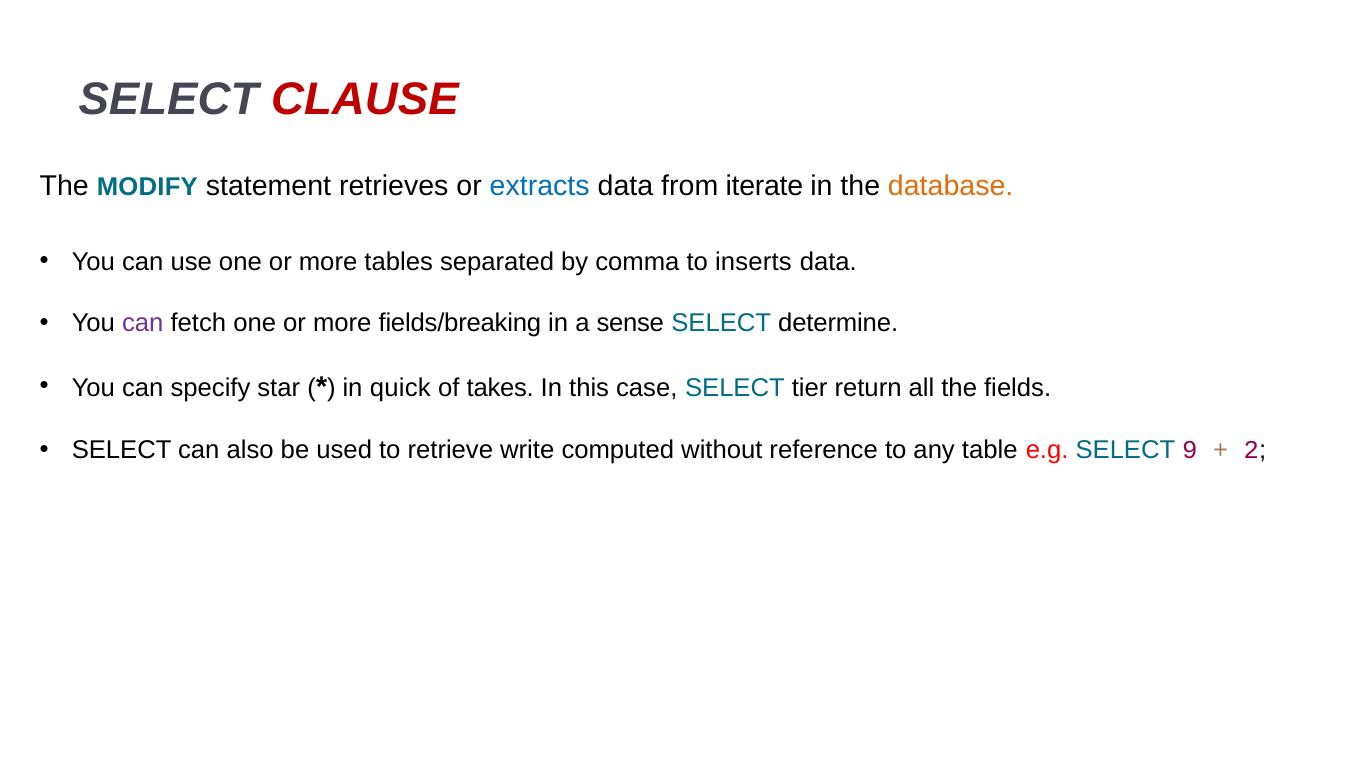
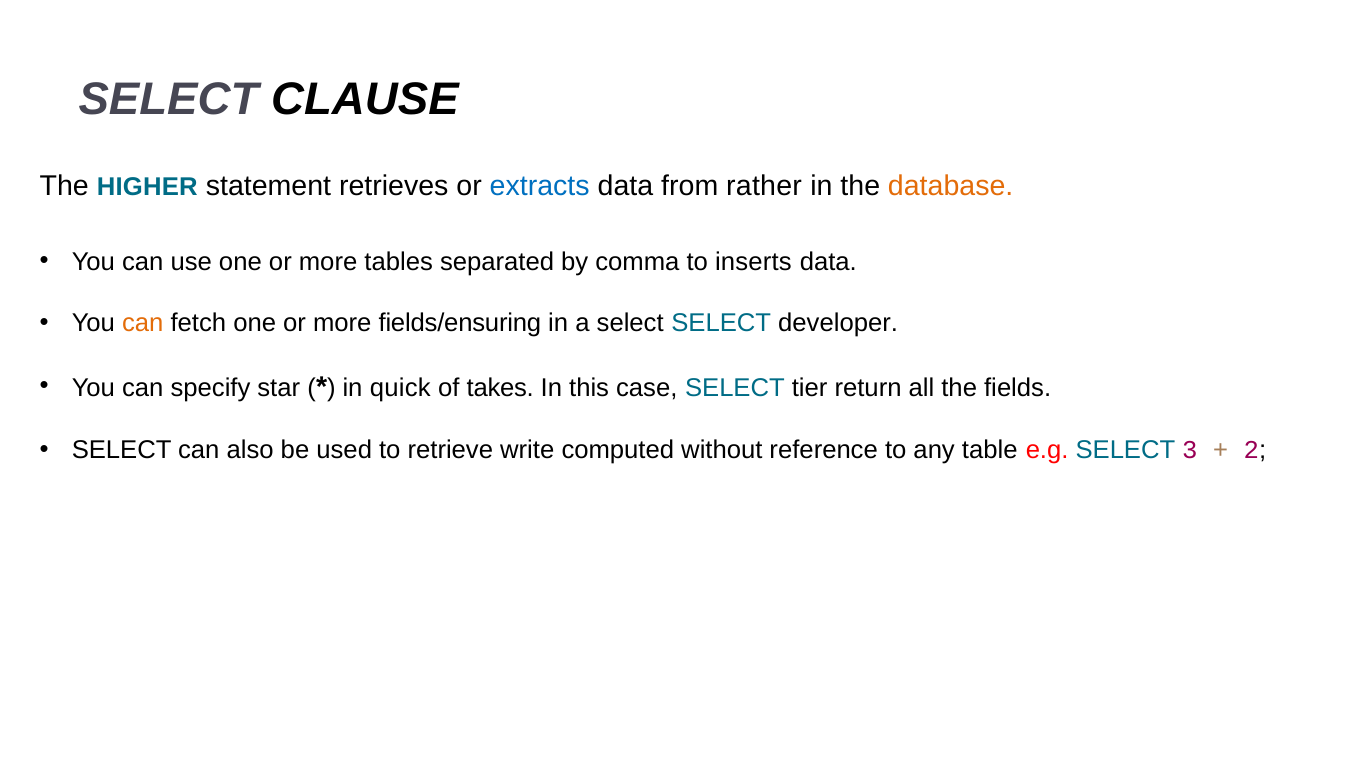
CLAUSE colour: red -> black (365, 99)
MODIFY: MODIFY -> HIGHER (147, 187)
iterate: iterate -> rather (764, 186)
can colour: purple -> orange (143, 323)
fields/breaking: fields/breaking -> fields/ensuring (460, 323)
a sense: sense -> select (630, 323)
determine: determine -> developer (838, 323)
9: 9 -> 3 (1190, 450)
